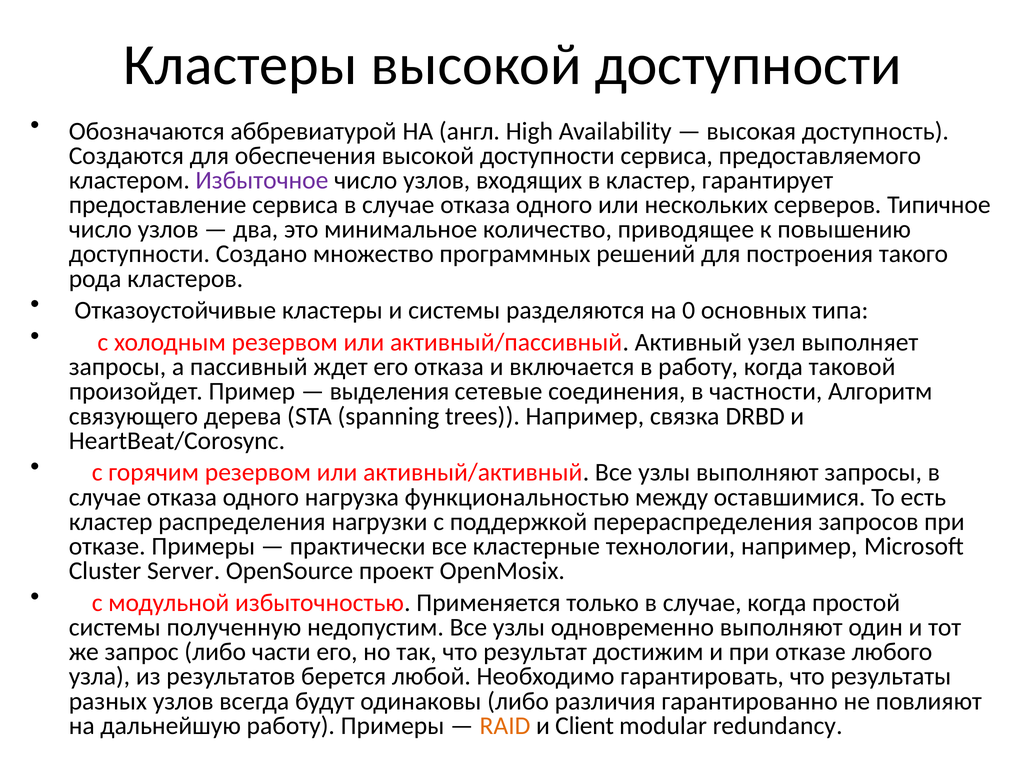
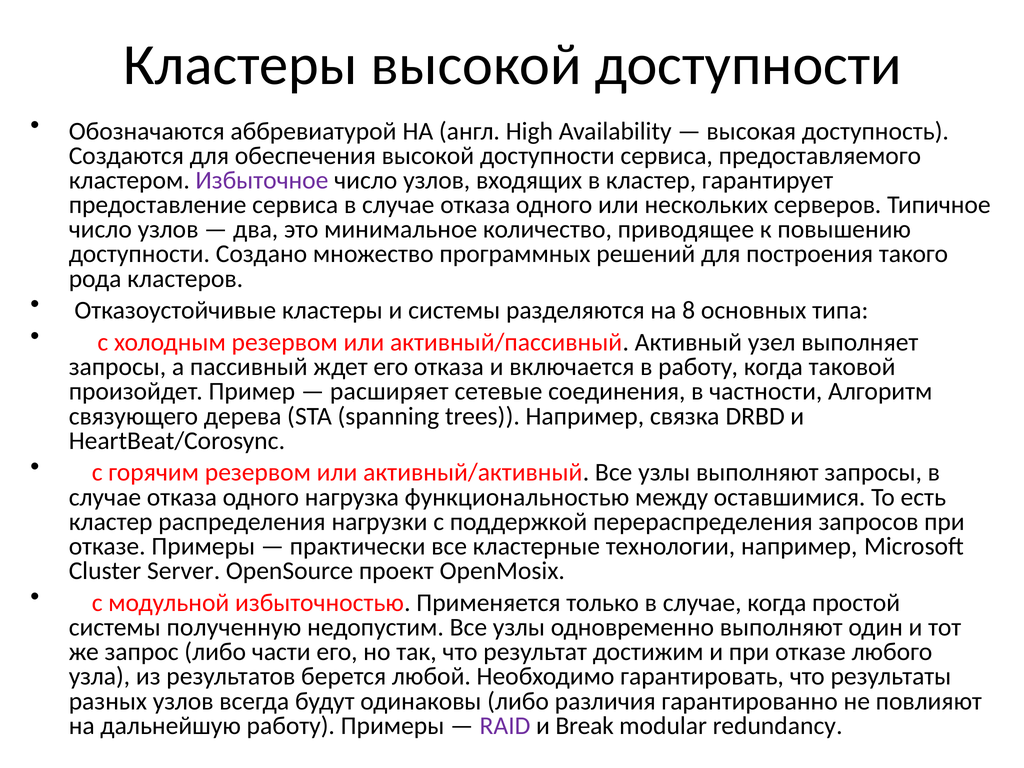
0: 0 -> 8 (689, 310)
выделения: выделения -> расширяет (389, 392)
RAID colour: orange -> purple (505, 726)
Client: Client -> Break (585, 726)
